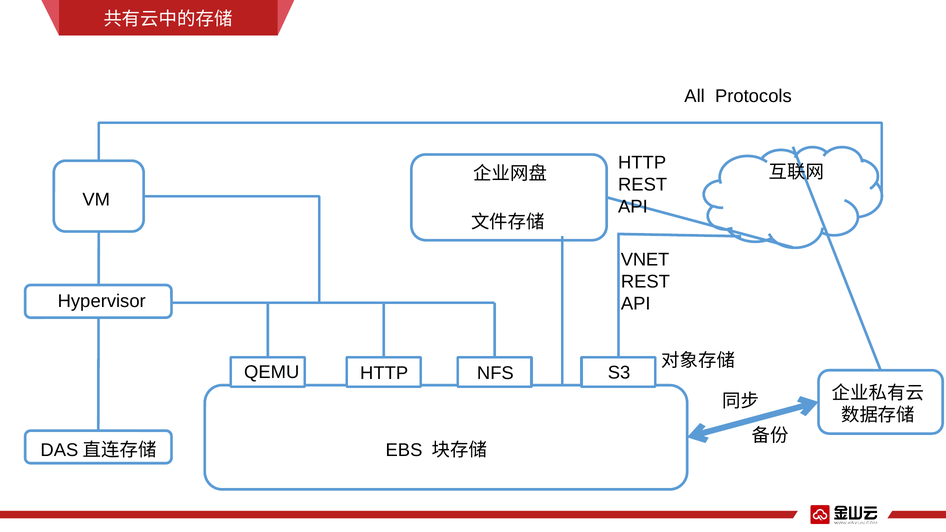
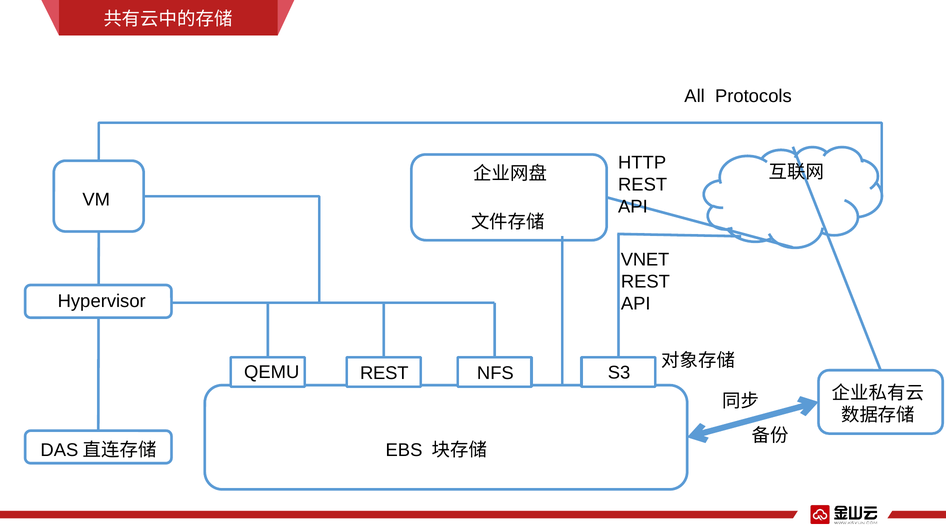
HTTP: HTTP -> REST (384, 373)
